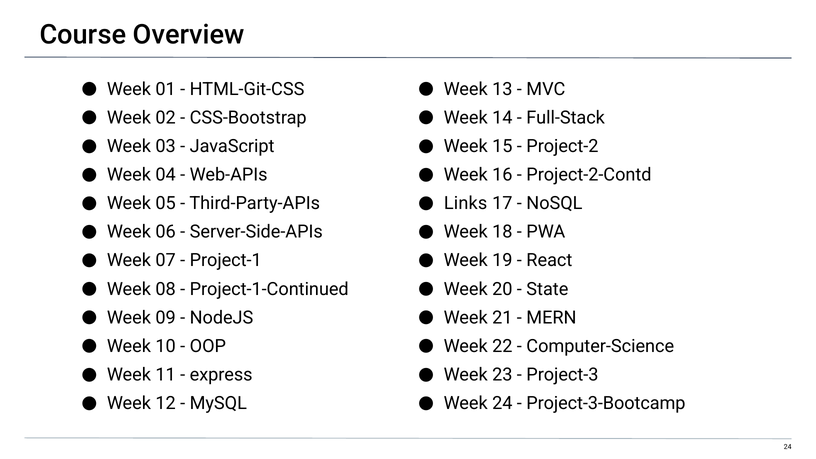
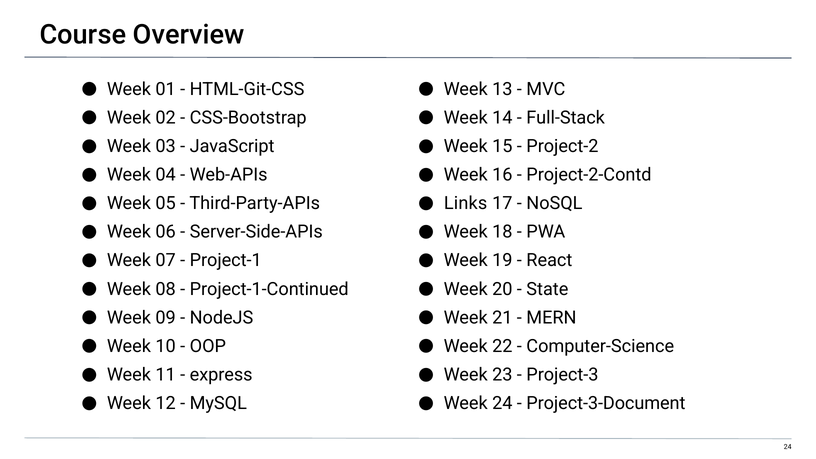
Project-3-Bootcamp: Project-3-Bootcamp -> Project-3-Document (606, 403)
